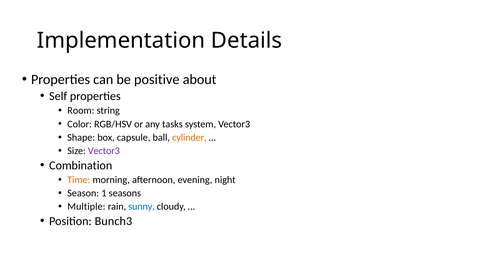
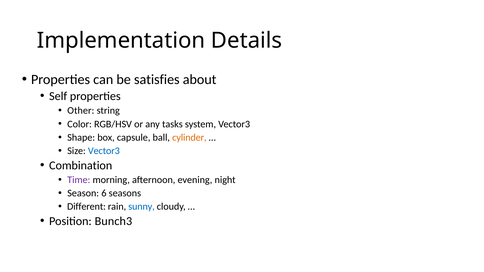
positive: positive -> satisfies (157, 80)
Room: Room -> Other (81, 111)
Vector3 colour: purple -> blue (104, 151)
Time colour: orange -> purple (79, 180)
1: 1 -> 6 (104, 193)
Multiple: Multiple -> Different (86, 207)
